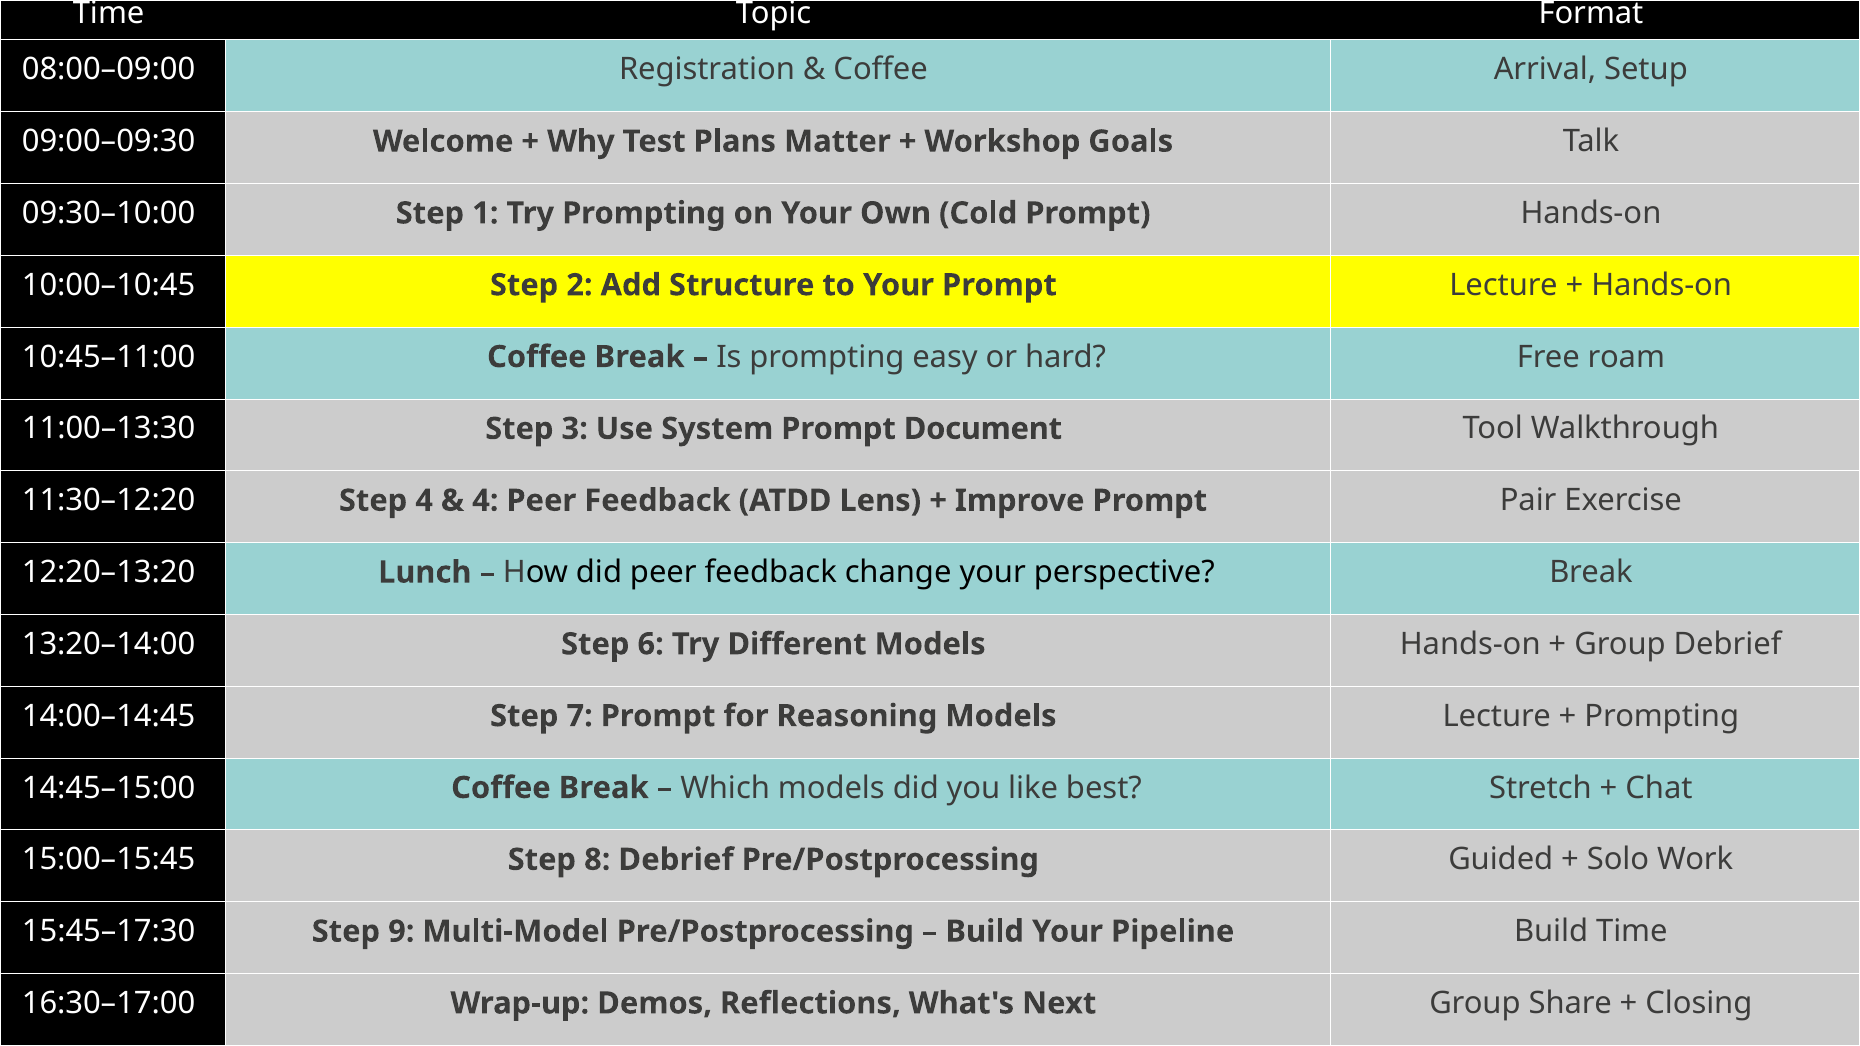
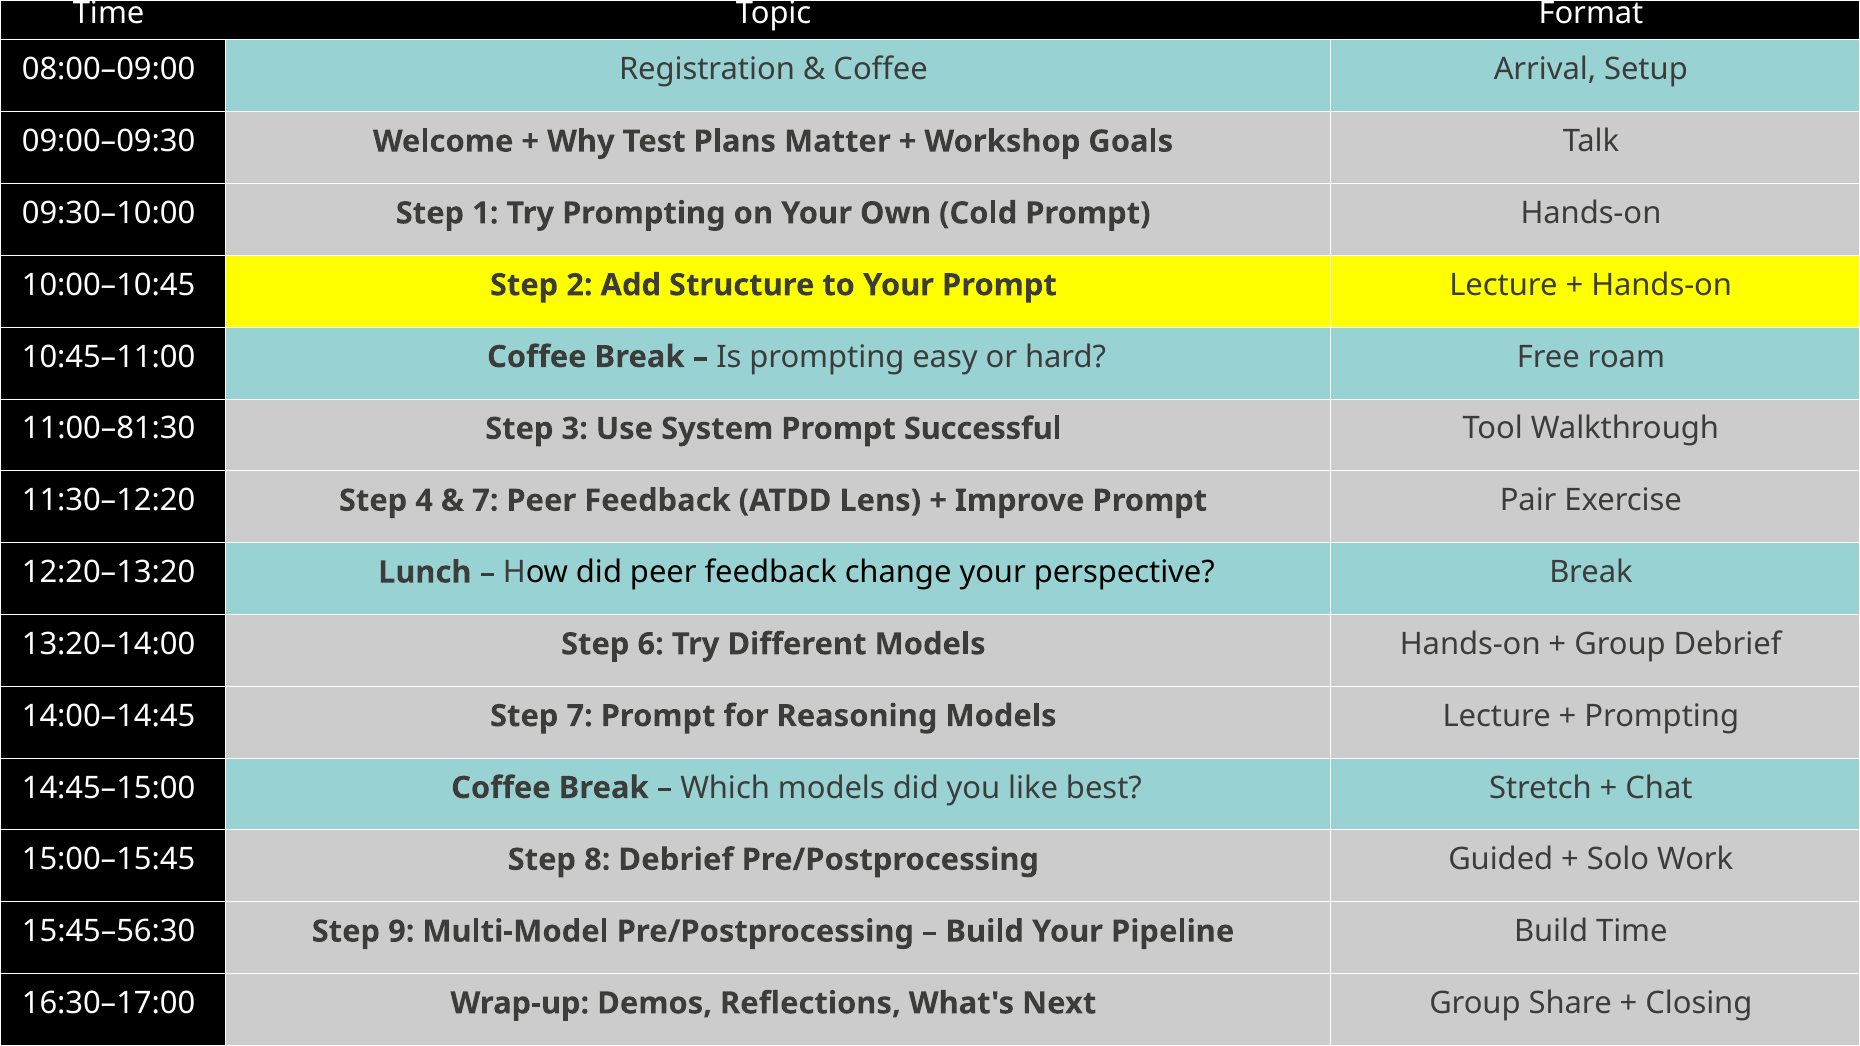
11:00–13:30: 11:00–13:30 -> 11:00–81:30 (109, 429)
Document: Document -> Successful (983, 429)
4: 4 -> 7 (485, 501)
15:45–17:30: 15:45–17:30 -> 15:45–56:30 (109, 932)
